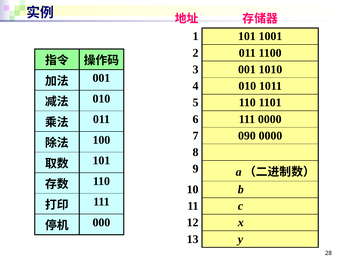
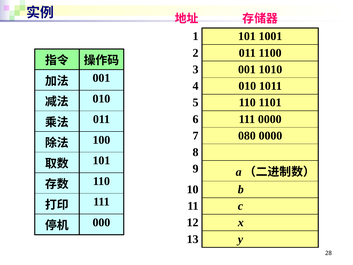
090: 090 -> 080 (247, 136)
